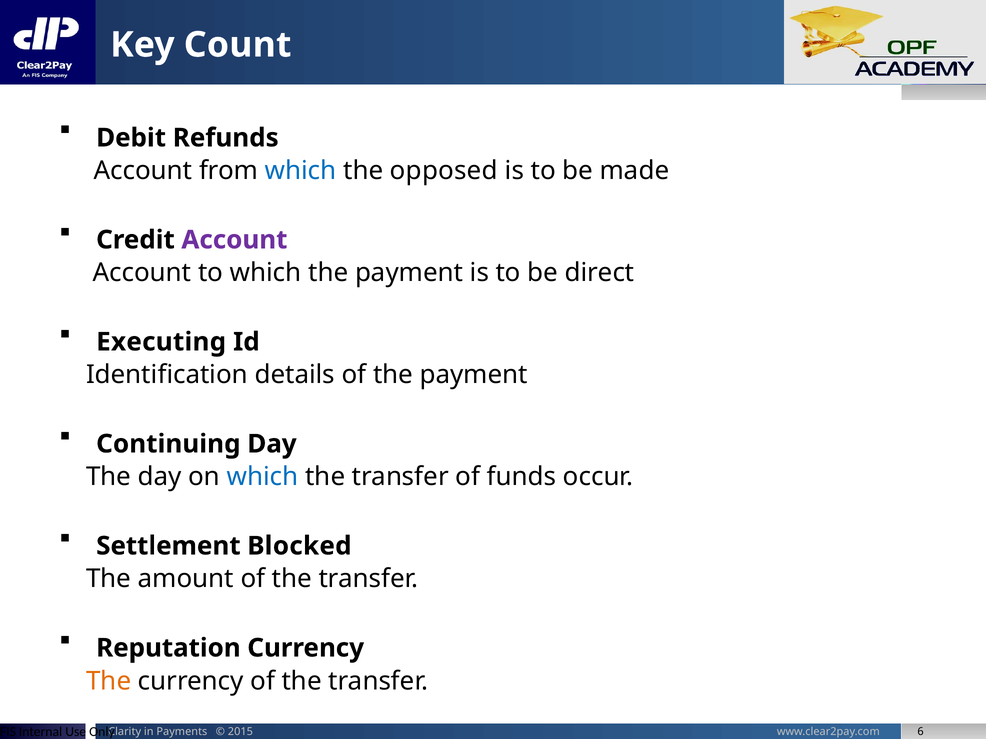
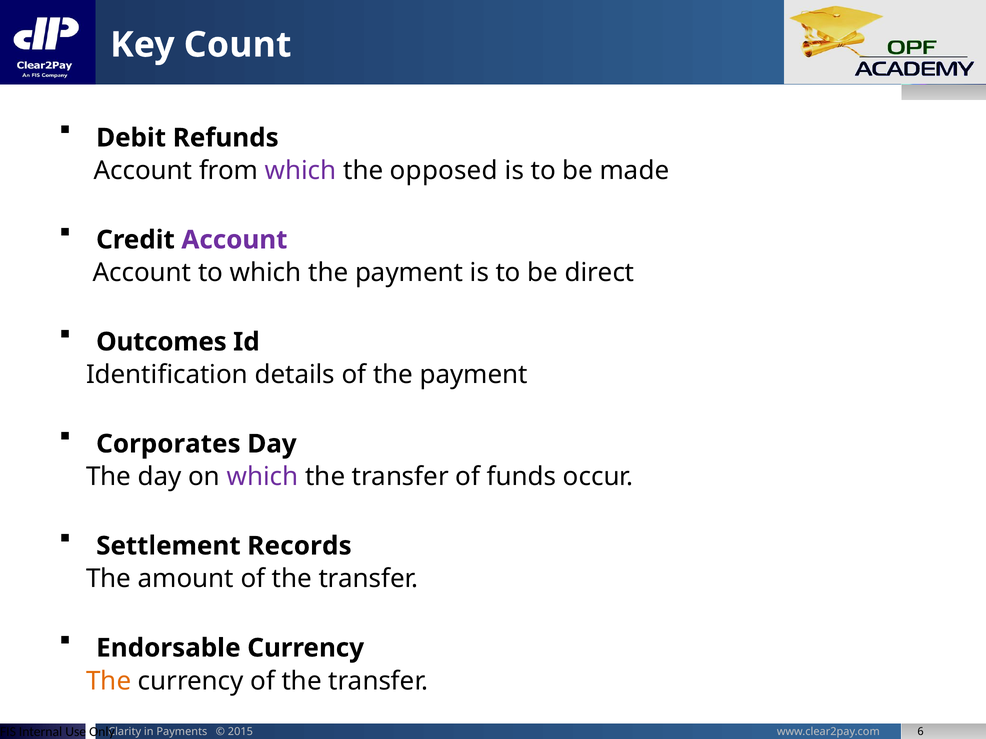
which colour: blue -> purple (301, 171)
Executing: Executing -> Outcomes (161, 342)
Continuing: Continuing -> Corporates (168, 444)
which colour: blue -> purple (263, 477)
Blocked: Blocked -> Records (299, 546)
Reputation: Reputation -> Endorsable (168, 648)
